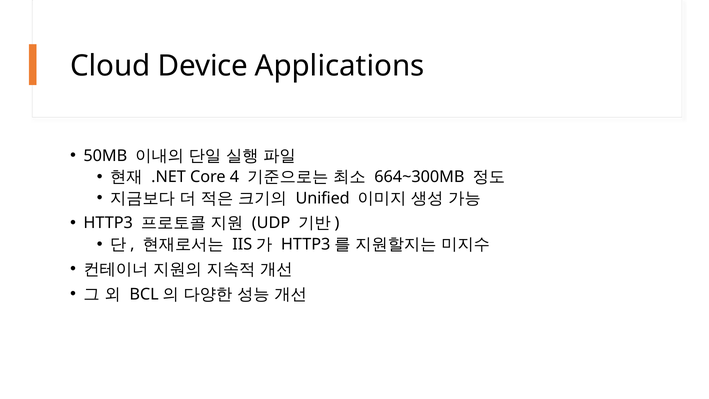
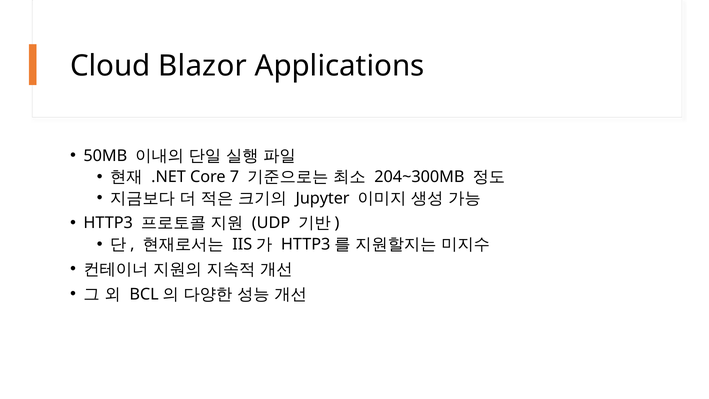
Device: Device -> Blazor (203, 66)
4: 4 -> 7 (234, 177)
664~300MB: 664~300MB -> 204~300MB (419, 177)
Unified: Unified -> Jupyter (323, 198)
